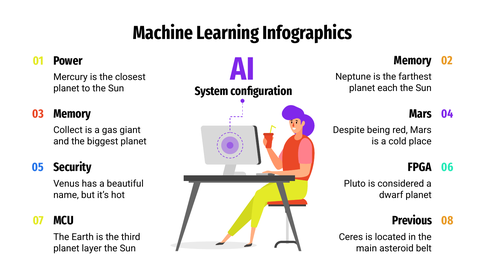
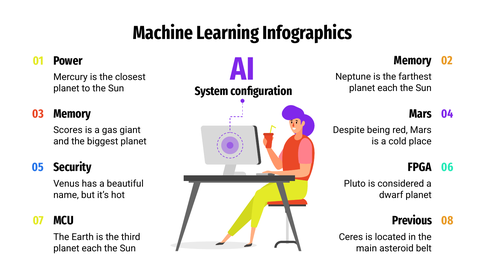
Collect: Collect -> Scores (68, 130)
layer: layer -> each (92, 248)
